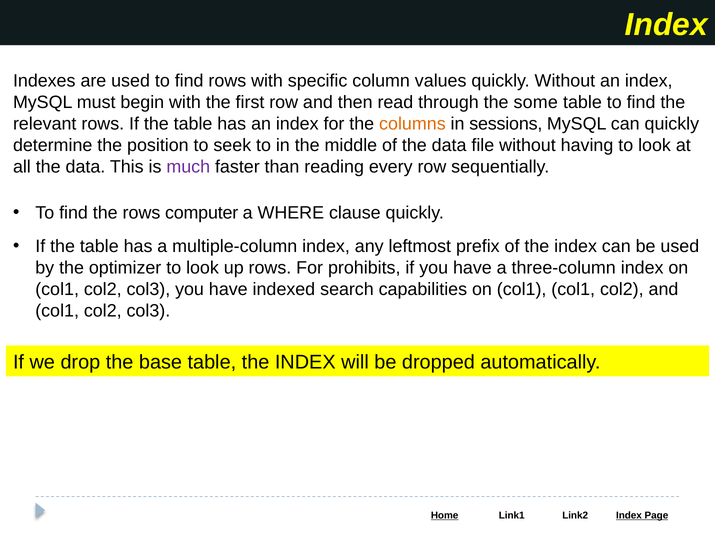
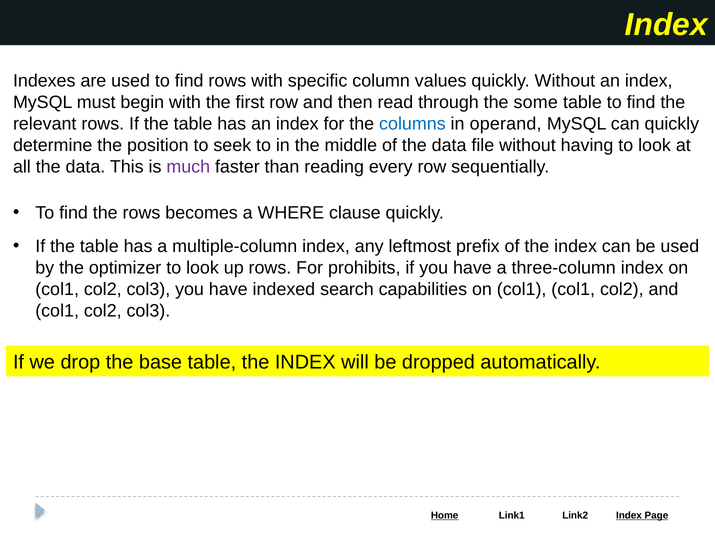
columns colour: orange -> blue (412, 124)
sessions: sessions -> operand (506, 124)
computer: computer -> becomes (202, 213)
